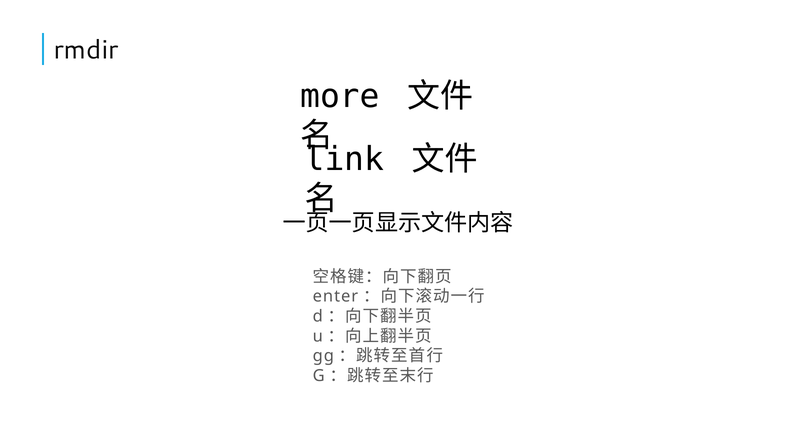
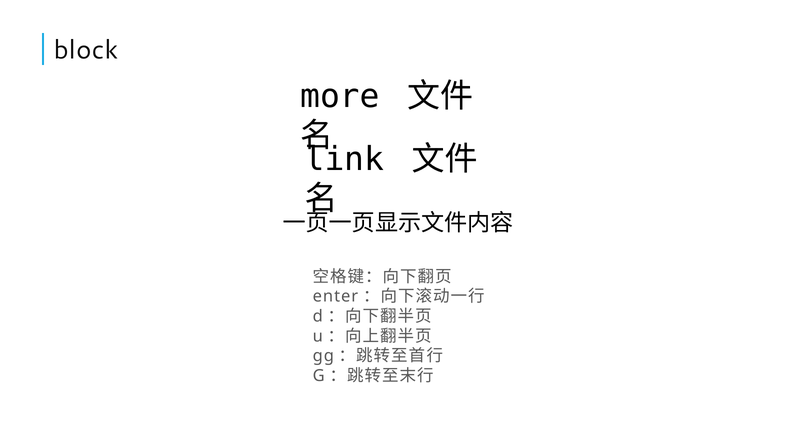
rmdir: rmdir -> block (86, 50)
